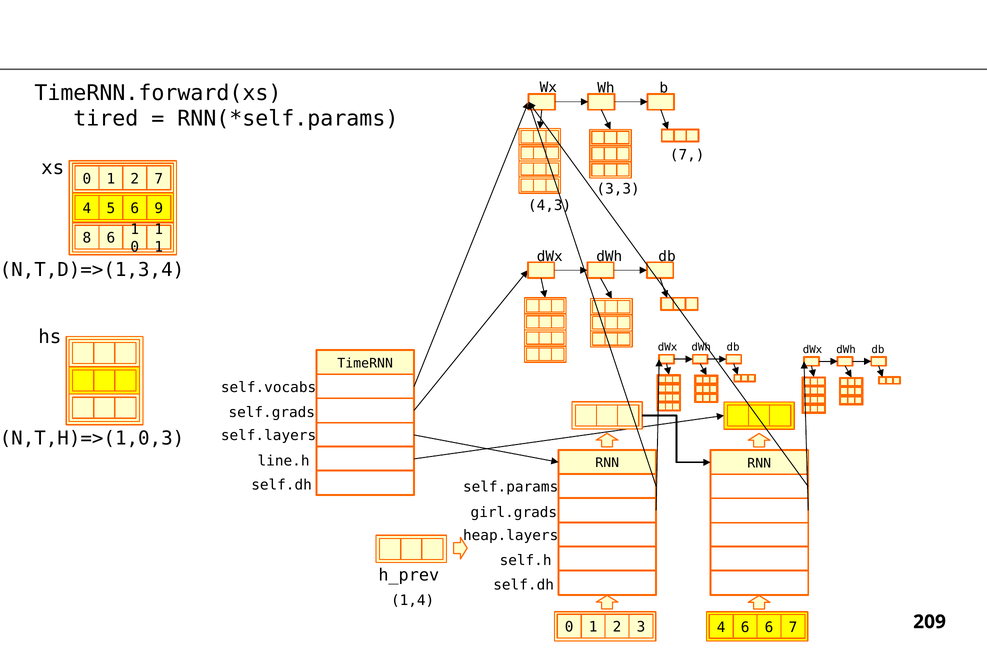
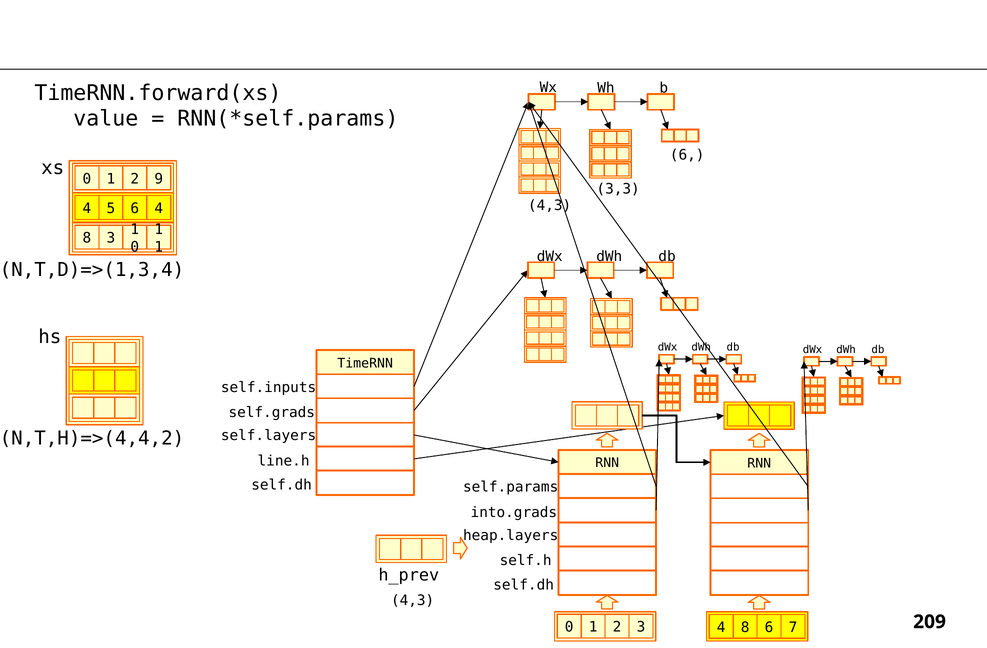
tired: tired -> value (106, 119)
7: 7 -> 6 (687, 155)
2 7: 7 -> 9 (159, 179)
6 9: 9 -> 4 (159, 209)
8 6: 6 -> 3 (111, 238)
self.vocabs: self.vocabs -> self.inputs (269, 388)
N,T,H)=>(1,0,3: N,T,H)=>(1,0,3 -> N,T,H)=>(4,4,2 (92, 439)
girl.grads: girl.grads -> into.grads (514, 513)
1,4: 1,4 -> 4,3 (413, 601)
6: 6 -> 8 (745, 628)
